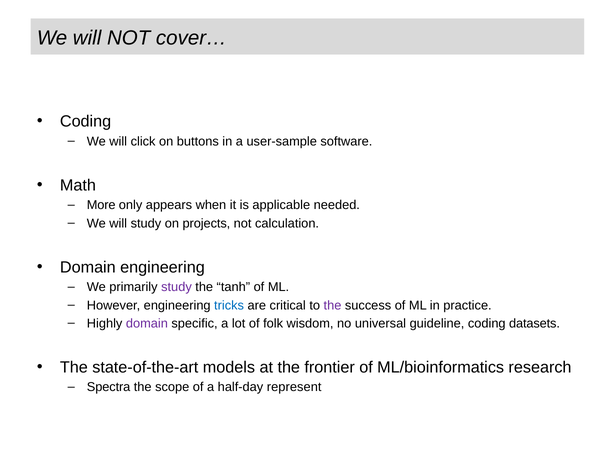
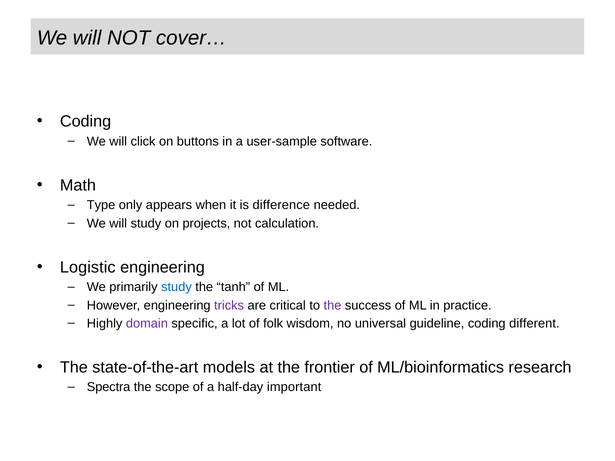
More: More -> Type (101, 205)
applicable: applicable -> difference (281, 205)
Domain: Domain -> Logistic (88, 267)
study colour: purple -> blue (176, 287)
tricks colour: blue -> purple (229, 305)
datasets: datasets -> different (534, 324)
represent: represent -> important (294, 387)
